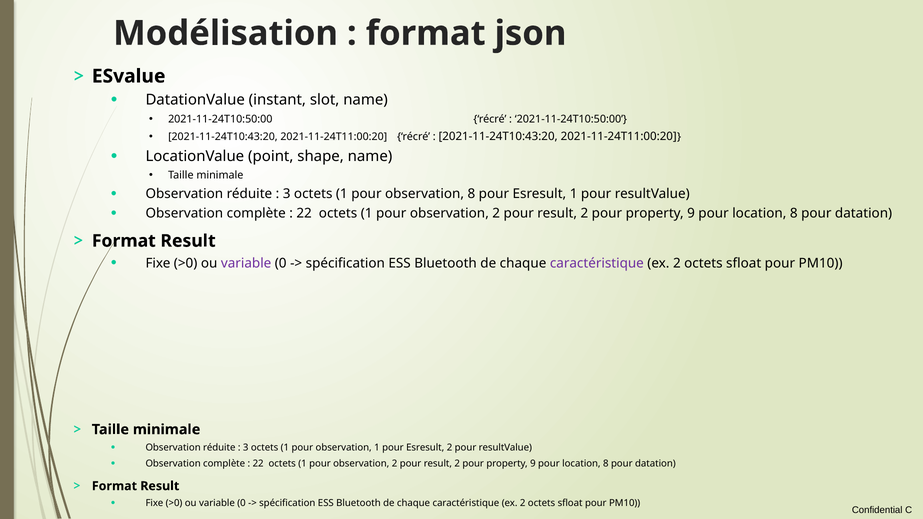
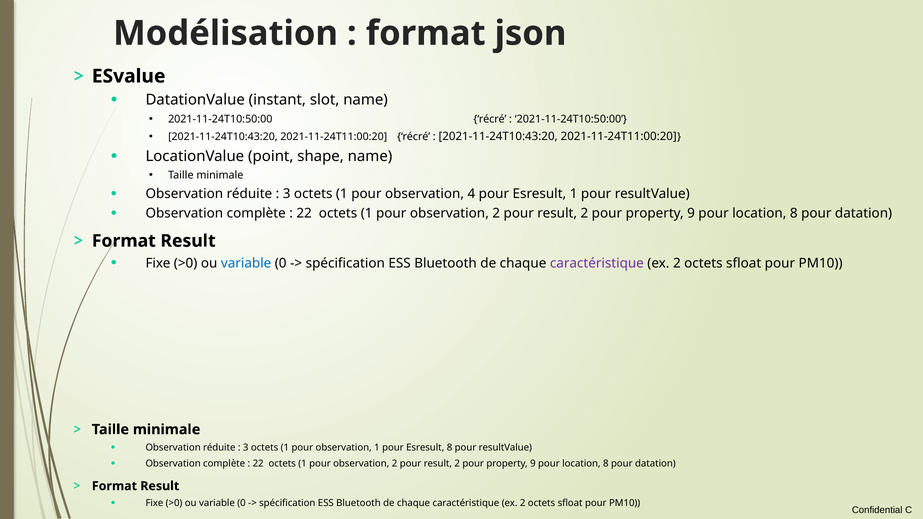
observation 8: 8 -> 4 (471, 194)
variable colour: purple -> blue (246, 263)
Esresult 2: 2 -> 8 (450, 448)
